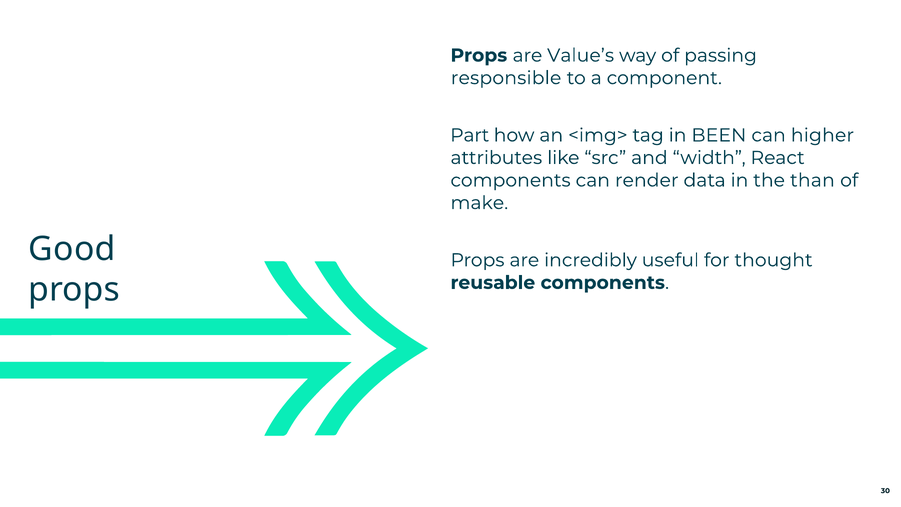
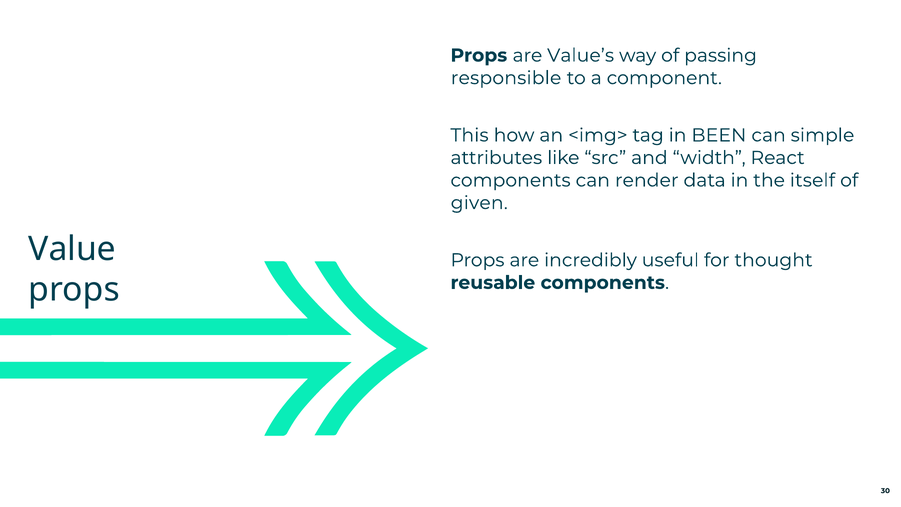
Part: Part -> This (470, 135)
higher: higher -> simple (823, 135)
than: than -> itself (812, 180)
make: make -> given (479, 203)
Good: Good -> Value (72, 249)
